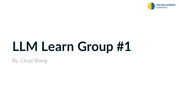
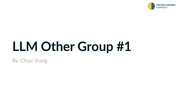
Learn: Learn -> Other (58, 47)
